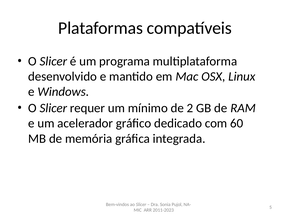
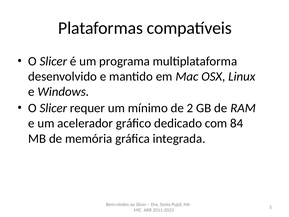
60: 60 -> 84 (237, 123)
